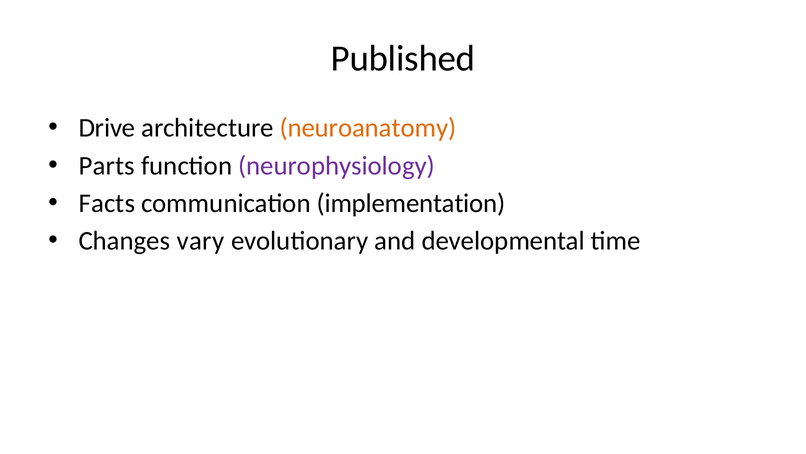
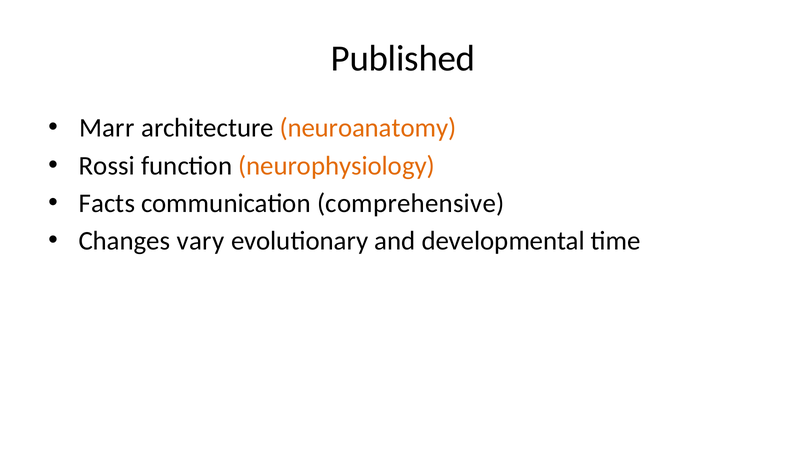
Drive: Drive -> Marr (107, 128)
Parts: Parts -> Rossi (107, 165)
neurophysiology colour: purple -> orange (337, 165)
implementation: implementation -> comprehensive (411, 203)
